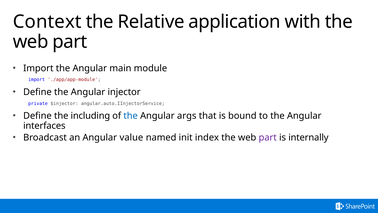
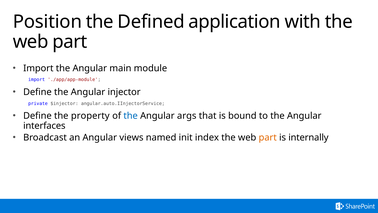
Context: Context -> Position (47, 22)
Relative: Relative -> Defined (151, 22)
including: including -> property (90, 115)
value: value -> views (131, 137)
part colour: purple -> orange (268, 137)
